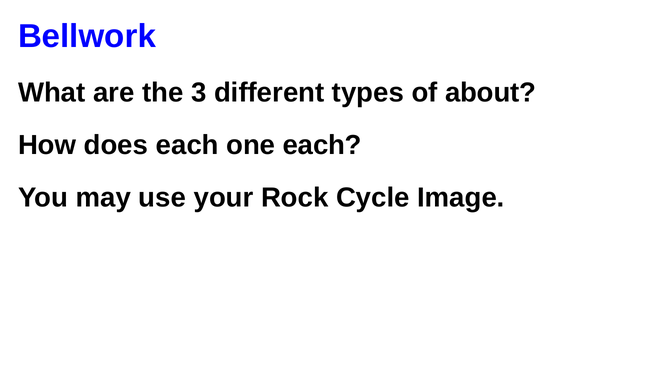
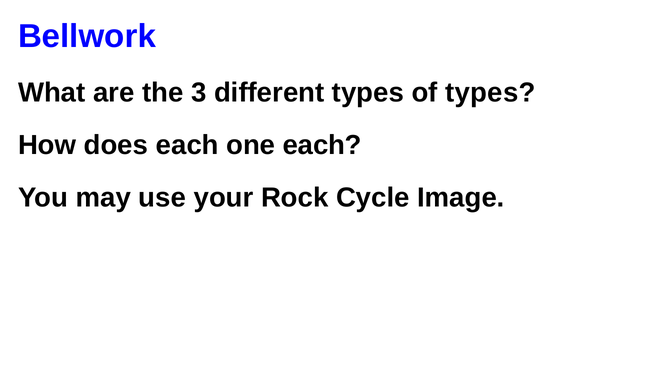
of about: about -> types (490, 93)
